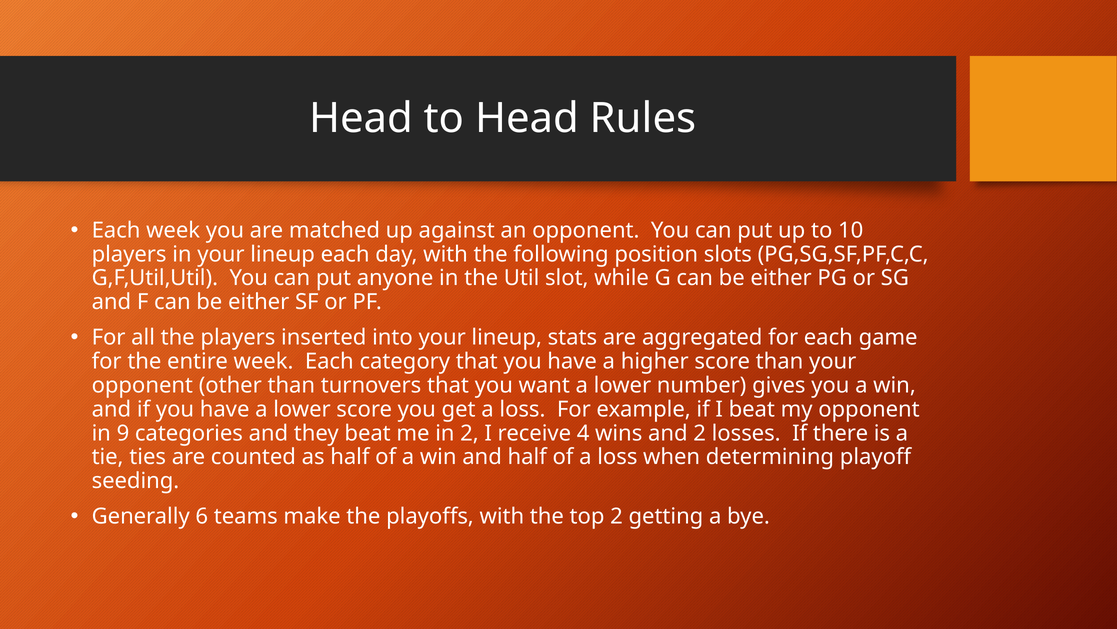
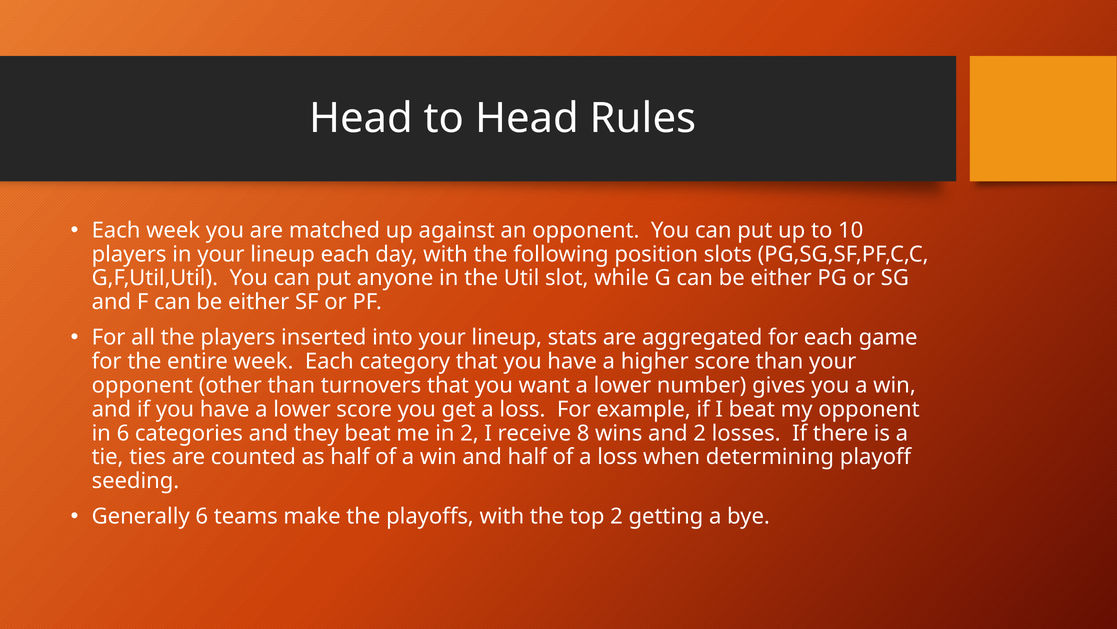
in 9: 9 -> 6 (123, 433)
4: 4 -> 8 (583, 433)
